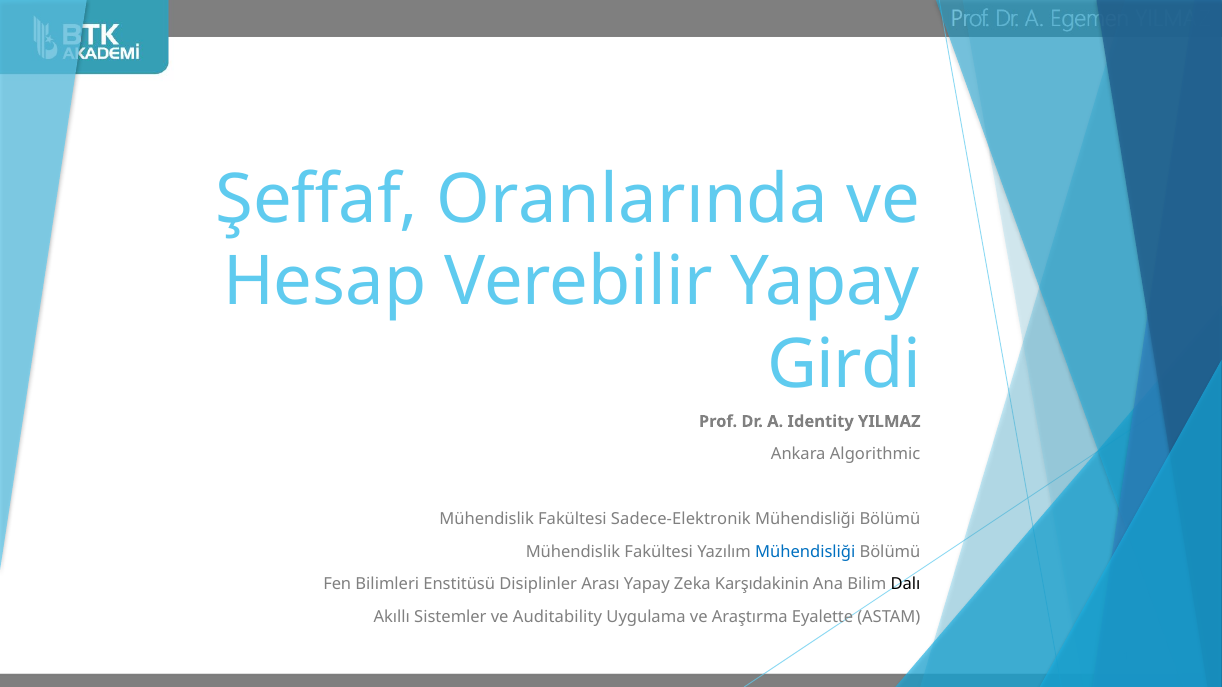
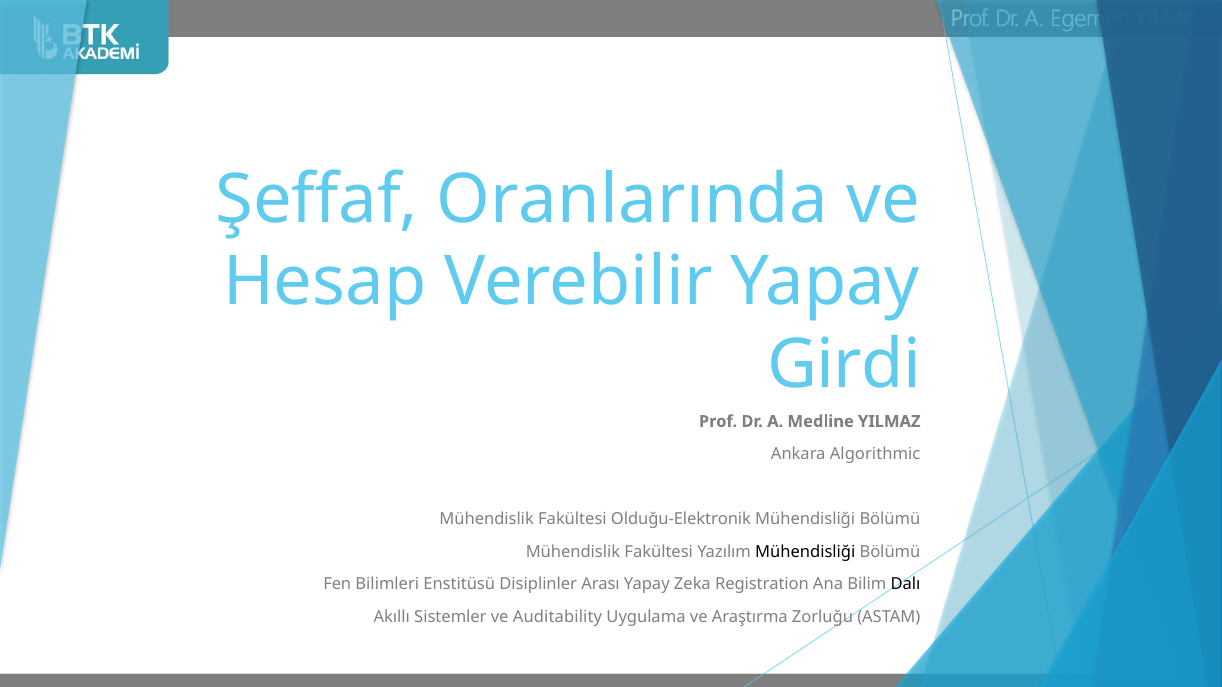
Identity: Identity -> Medline (821, 422)
Sadece-Elektronik: Sadece-Elektronik -> Olduğu-Elektronik (681, 520)
Mühendisliği colour: blue -> black (805, 552)
Karşıdakinin: Karşıdakinin -> Registration (762, 585)
Eyalette: Eyalette -> Zorluğu (822, 617)
